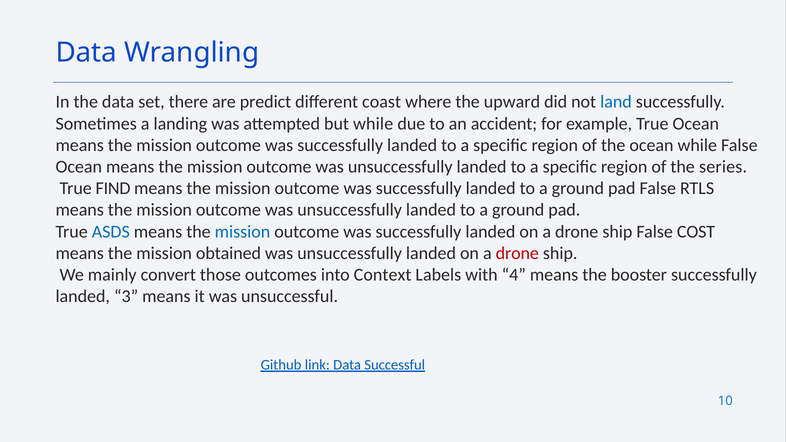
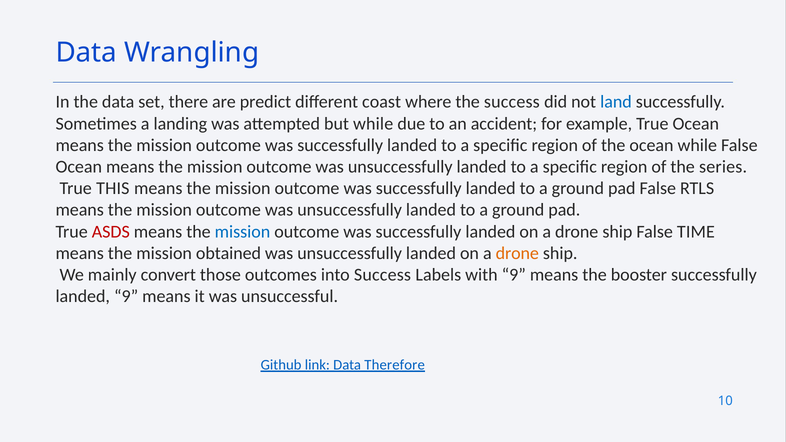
the upward: upward -> success (512, 102)
FIND: FIND -> THIS (113, 188)
ASDS colour: blue -> red (111, 232)
COST: COST -> TIME (696, 232)
drone colour: red -> orange (517, 253)
into Context: Context -> Success (383, 275)
with 4: 4 -> 9 (514, 275)
landed 3: 3 -> 9 (126, 296)
Successful: Successful -> Therefore (395, 365)
